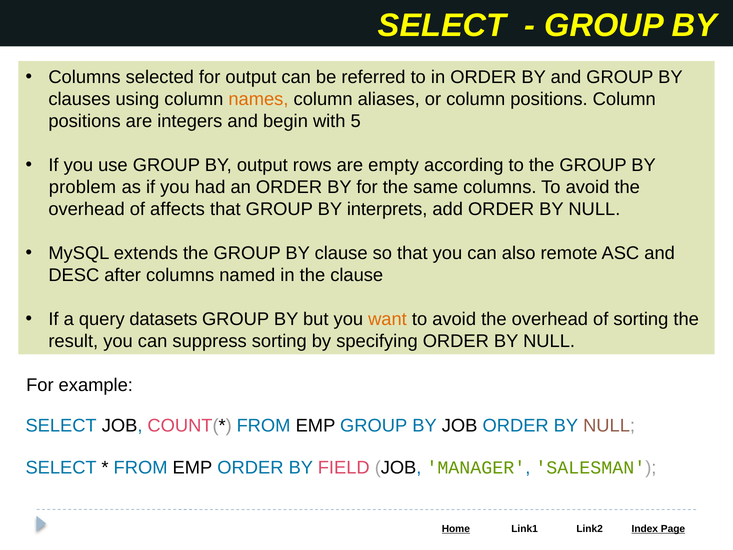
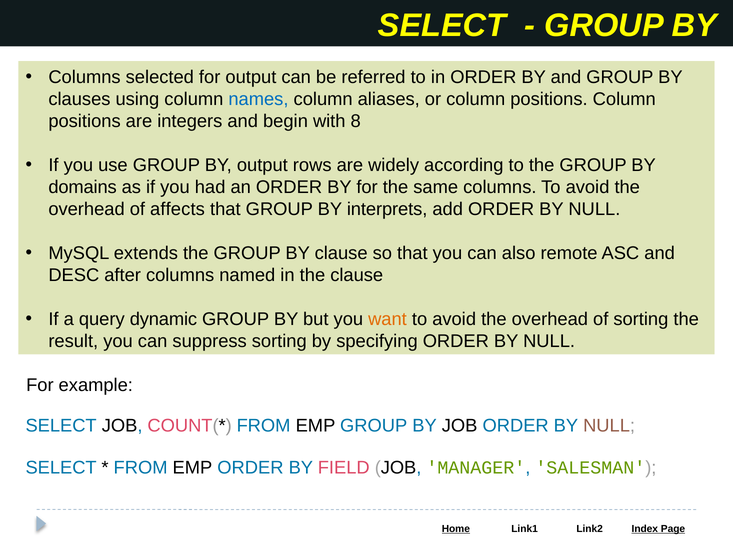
names colour: orange -> blue (258, 99)
5: 5 -> 8 (356, 121)
empty: empty -> widely (394, 165)
problem: problem -> domains (83, 187)
datasets: datasets -> dynamic (163, 319)
